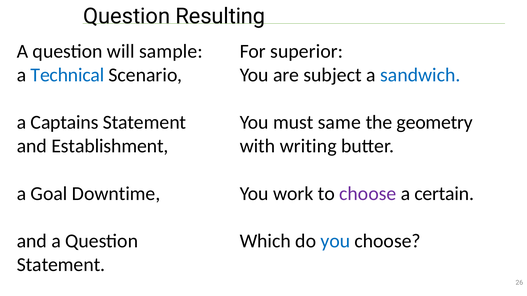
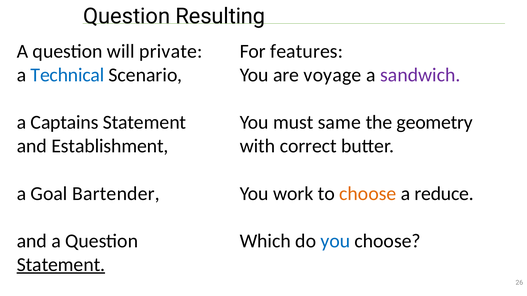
sample: sample -> private (171, 52)
superior: superior -> features (307, 52)
subject: subject -> voyage (333, 75)
sandwich colour: blue -> purple (420, 75)
writing: writing -> correct (308, 146)
Downtime: Downtime -> Bartender (116, 194)
choose colour: purple -> orange (368, 194)
certain: certain -> reduce (444, 194)
Statement underline: none -> present (61, 265)
